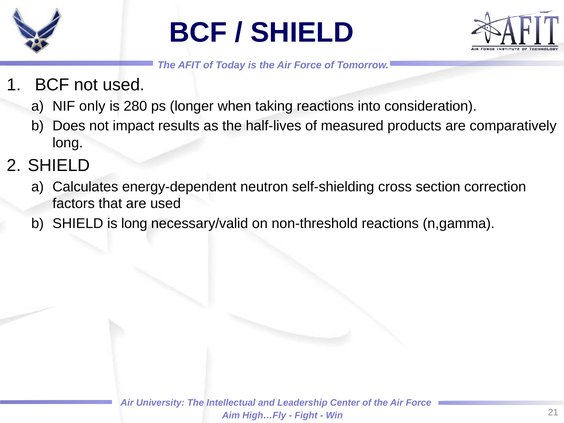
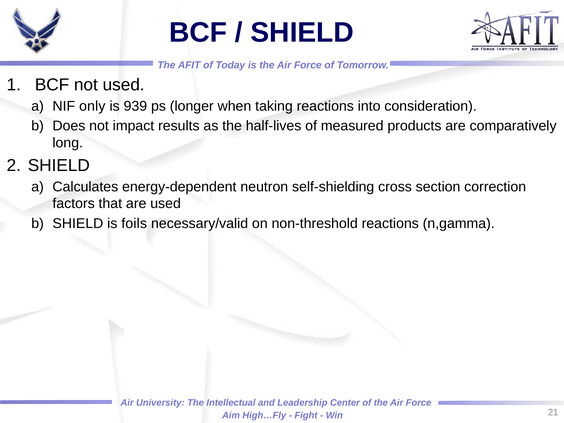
280: 280 -> 939 (135, 106)
is long: long -> foils (134, 223)
